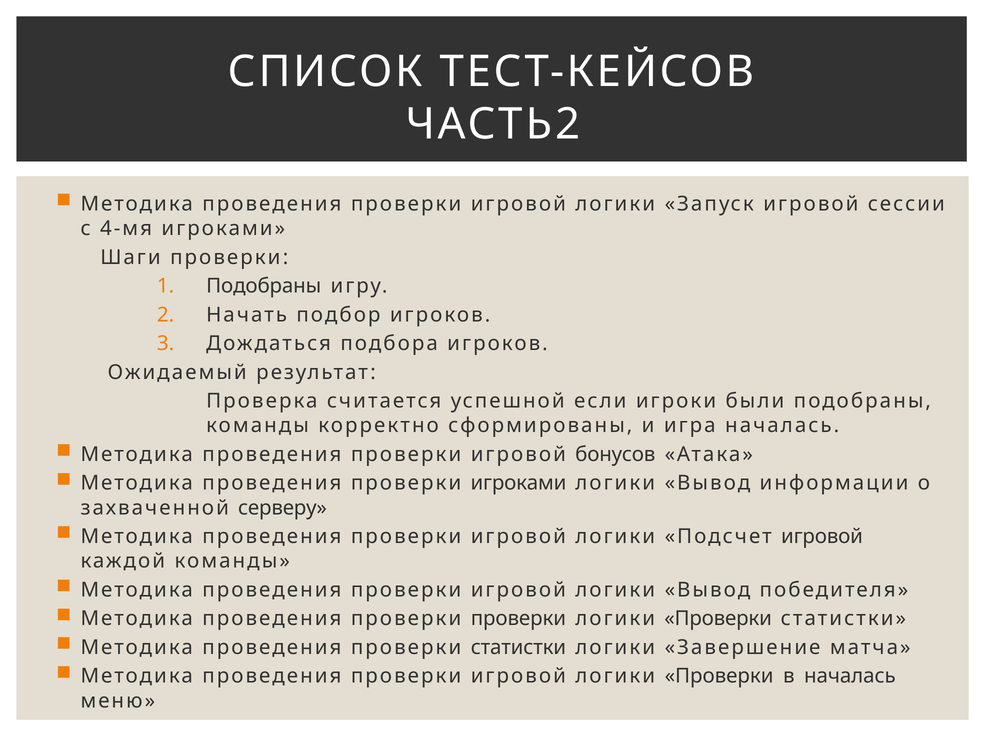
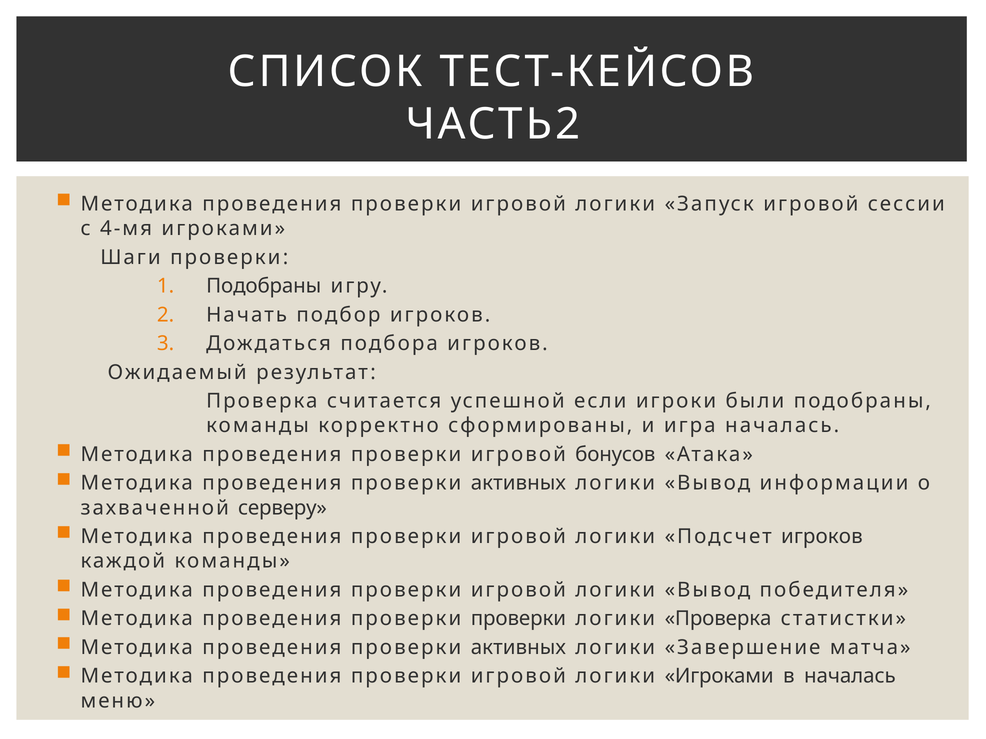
игроками: игроками -> активных (518, 483)
Подсчет игровой: игровой -> игроков (822, 537)
Проверки: Проверки -> Проверка (718, 619)
статистки: статистки -> активных (518, 648)
игровой логики Проверки: Проверки -> Игроками (719, 677)
